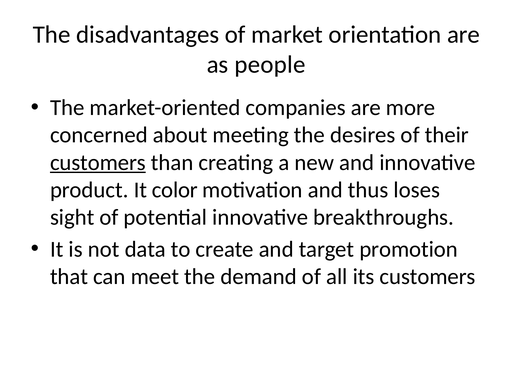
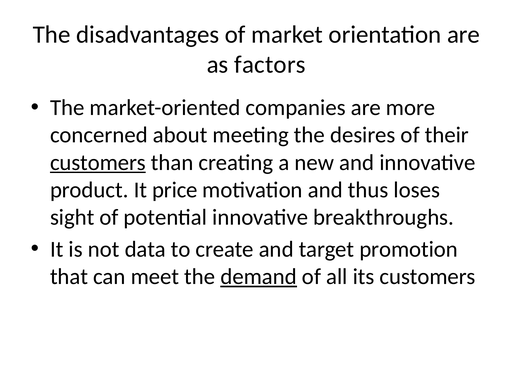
people: people -> factors (270, 65)
color: color -> price (175, 190)
demand underline: none -> present (259, 277)
